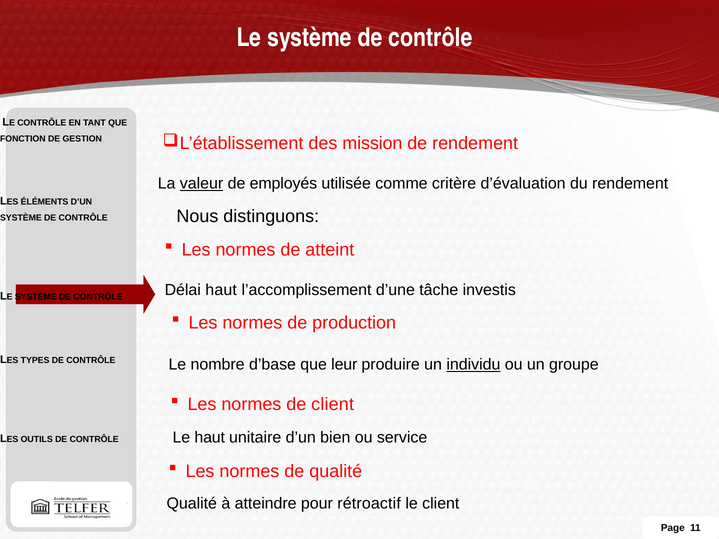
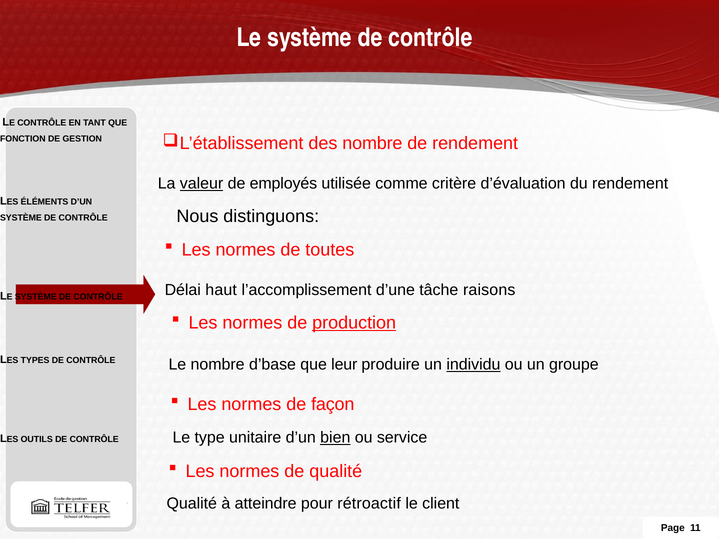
des mission: mission -> nombre (372, 144)
atteint: atteint -> toutes (330, 250)
investis: investis -> raisons (489, 290)
production underline: none -> present (354, 323)
de client: client -> façon (333, 405)
Le haut: haut -> type (210, 438)
bien underline: none -> present (335, 438)
